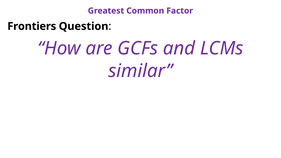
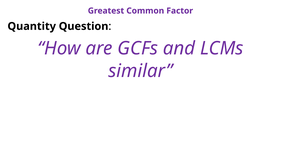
Frontiers: Frontiers -> Quantity (32, 26)
